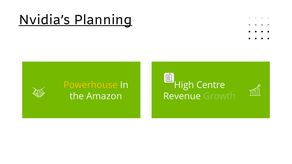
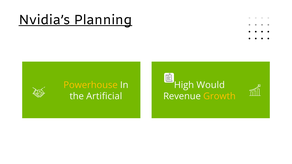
Centre: Centre -> Would (211, 85)
Amazon: Amazon -> Artificial (104, 96)
Growth colour: light green -> yellow (219, 96)
